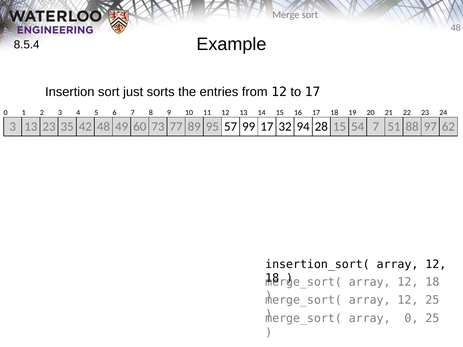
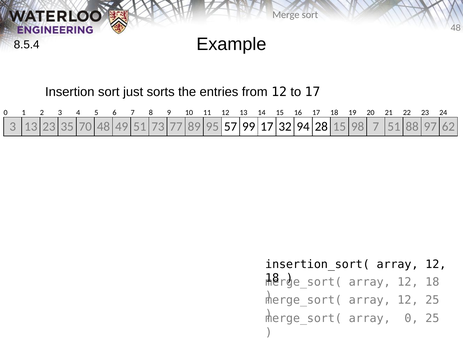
42: 42 -> 70 (85, 127)
49 60: 60 -> 51 (140, 127)
54: 54 -> 98 (358, 127)
